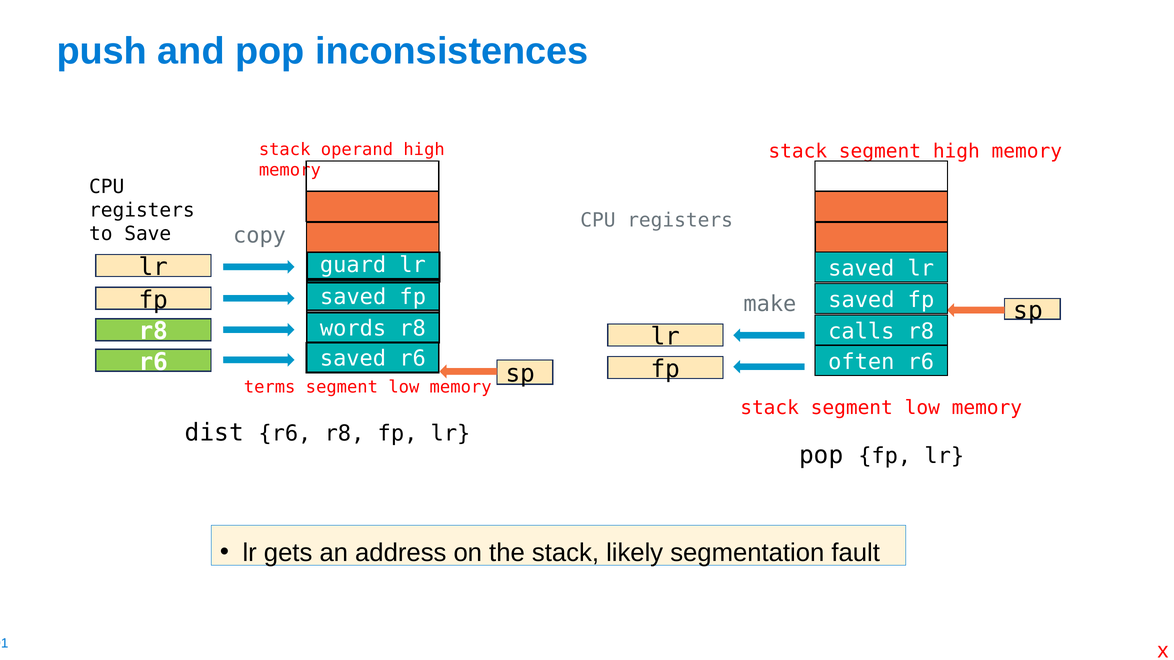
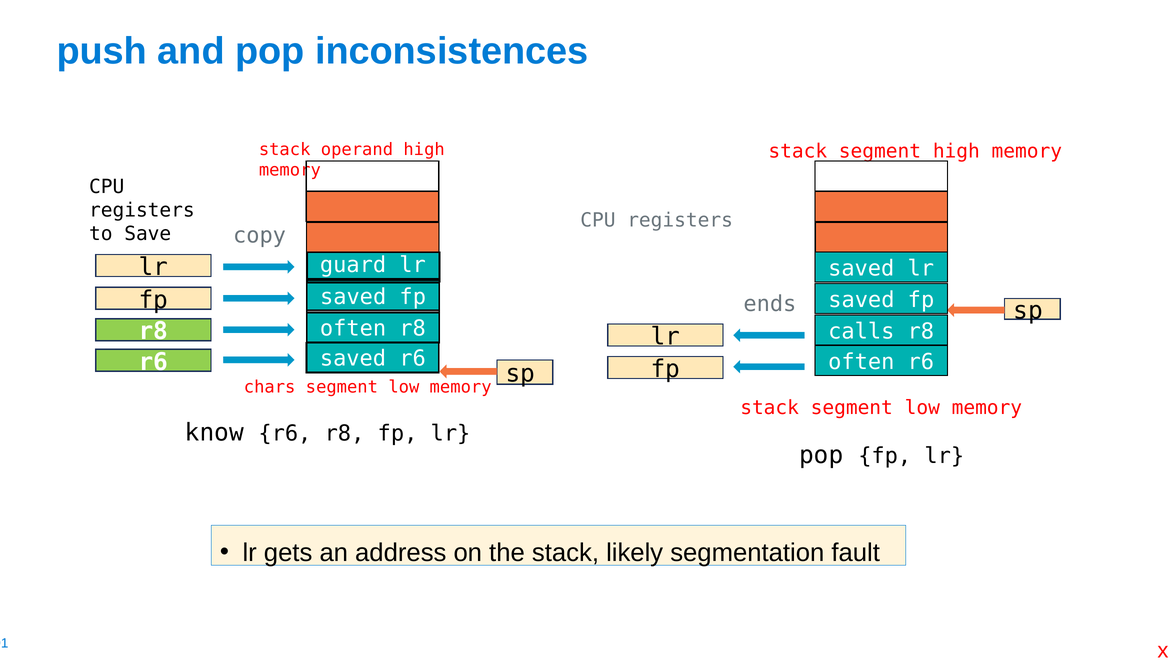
make: make -> ends (770, 304)
words: words -> often (353, 329)
terms: terms -> chars (270, 387)
dist: dist -> know (214, 433)
